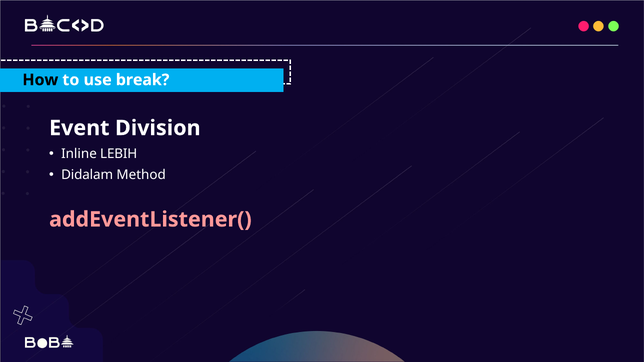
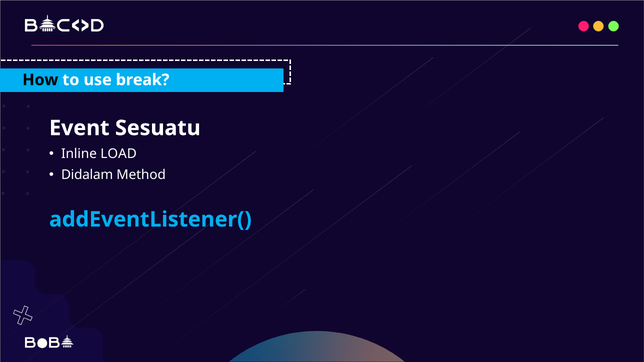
Division: Division -> Sesuatu (158, 128)
LEBIH: LEBIH -> LOAD (119, 154)
addEventListener( colour: pink -> light blue (150, 220)
